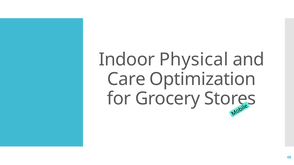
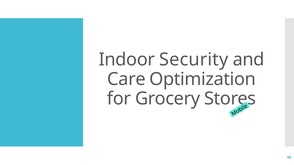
Physical: Physical -> Security (194, 60)
